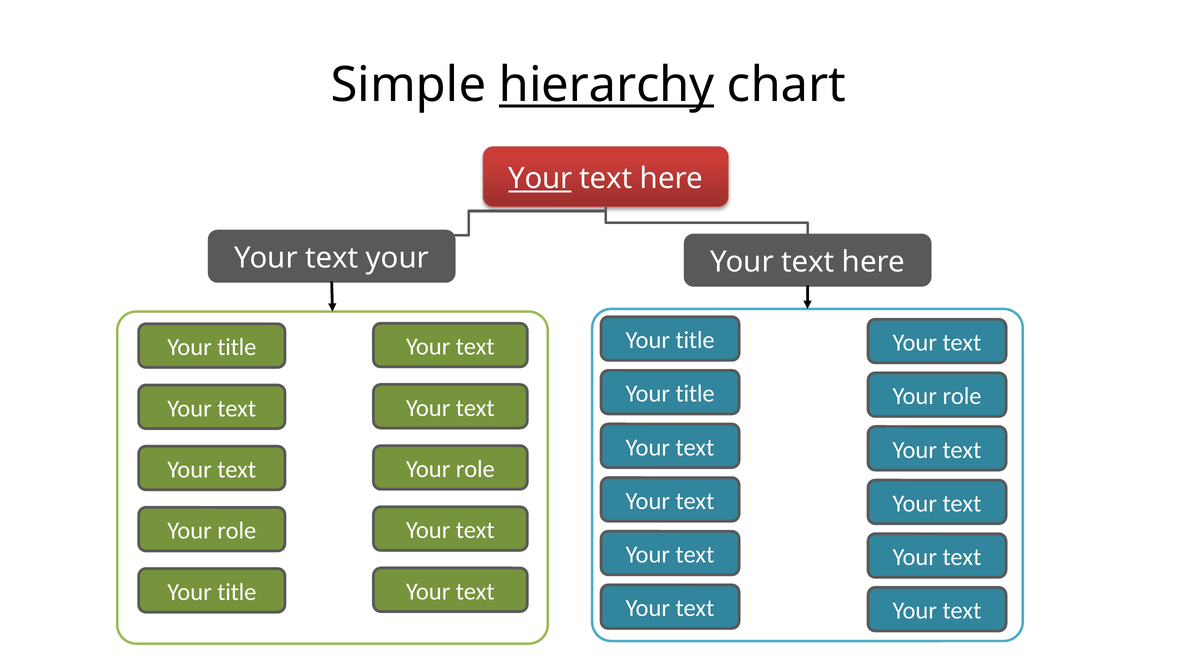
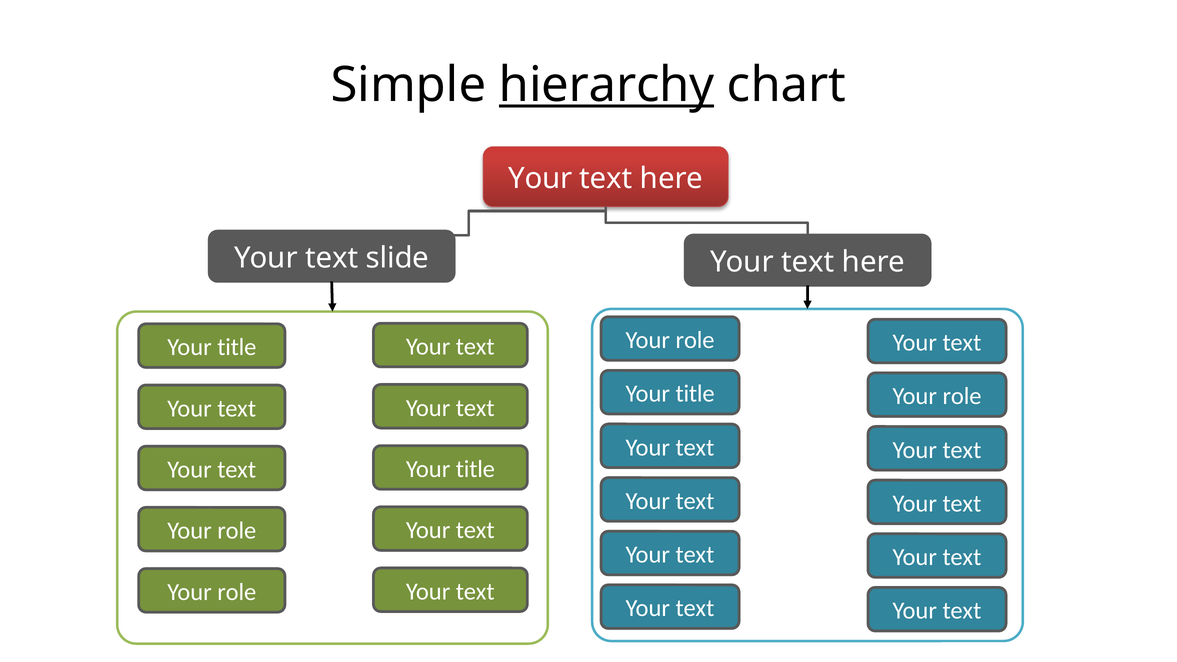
Your underline: present -> none (540, 179)
your: your -> slide (397, 258)
title: title -> role (695, 340)
role: role -> title (475, 469)
title: title -> role (237, 592)
